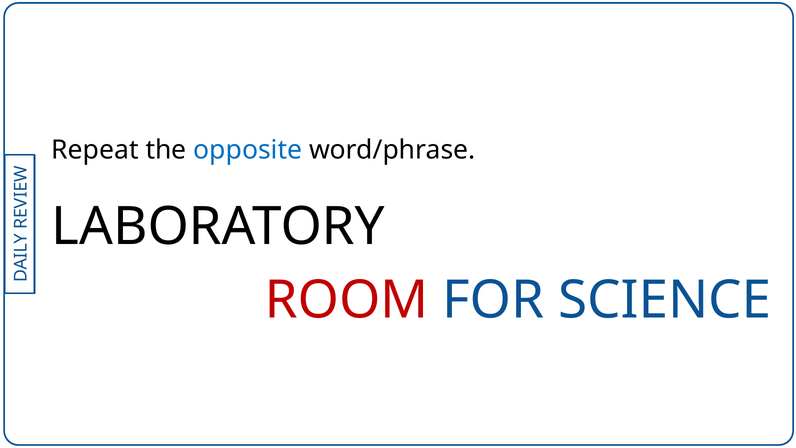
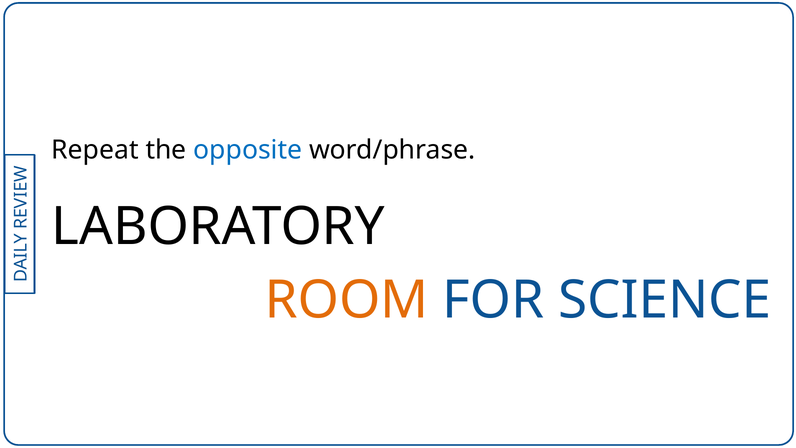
ROOM colour: red -> orange (347, 300)
